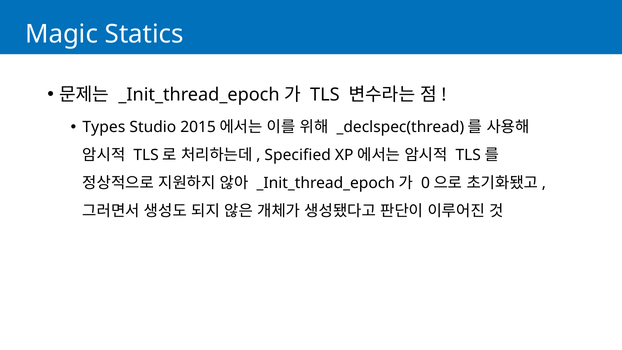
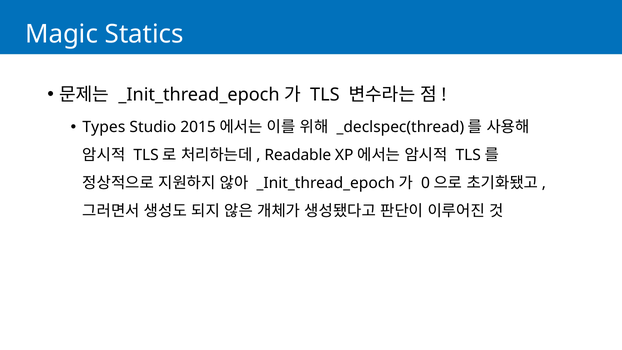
Specified: Specified -> Readable (298, 155)
